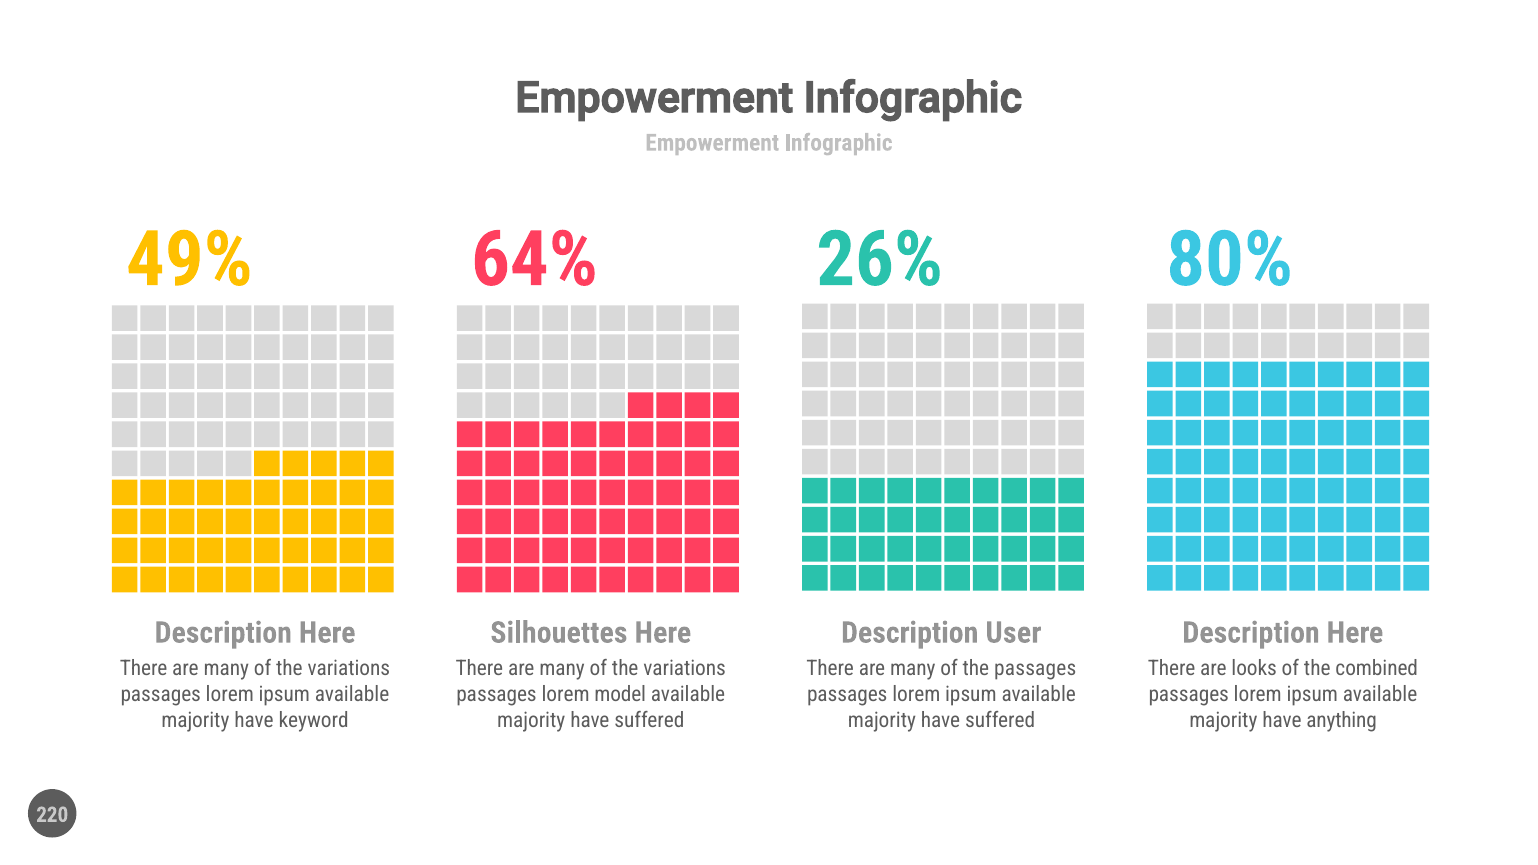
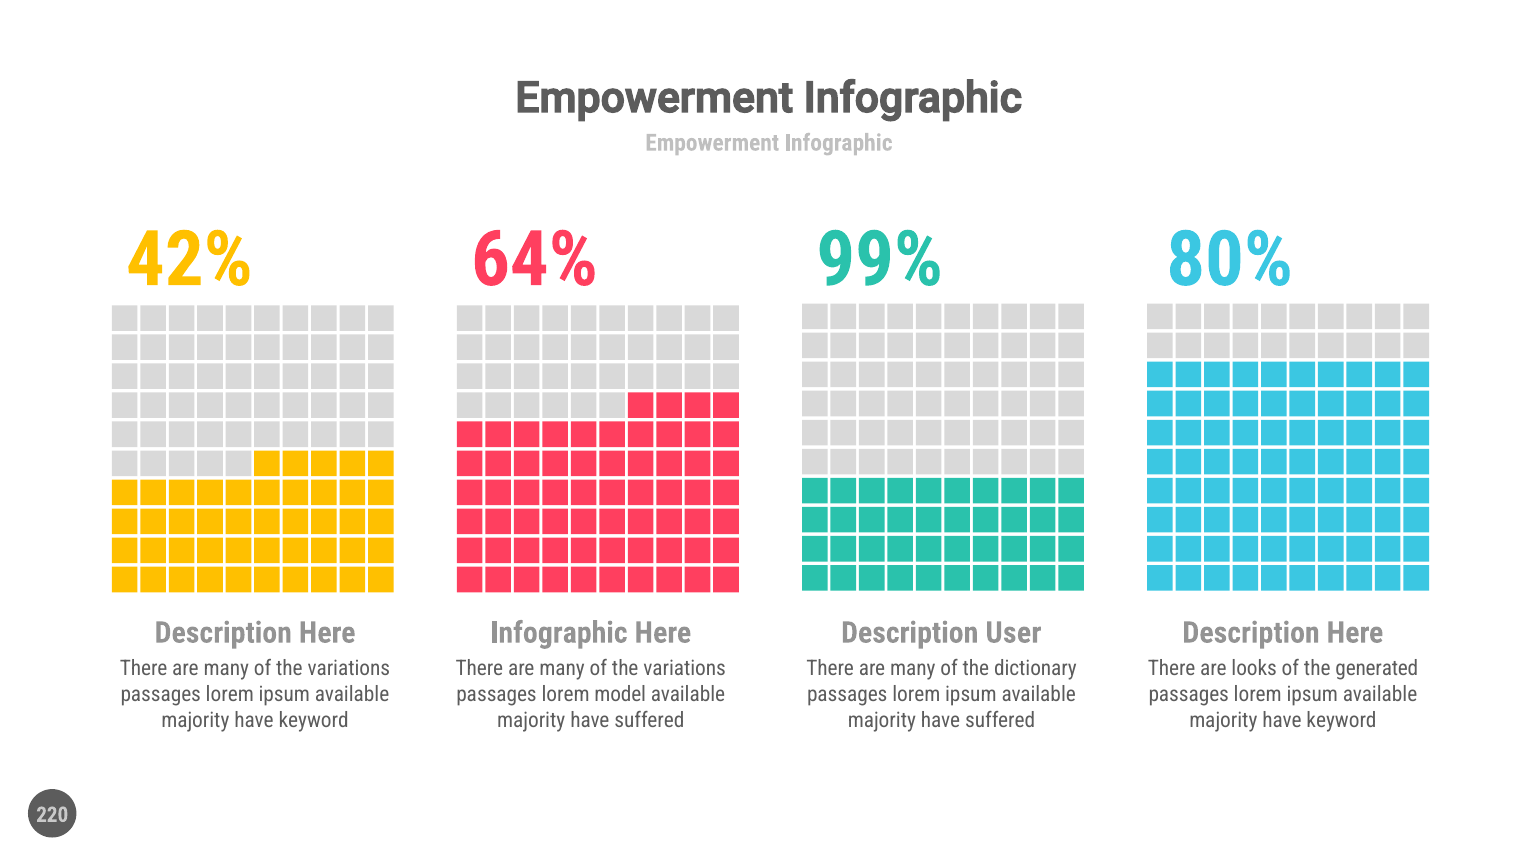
49%: 49% -> 42% (189, 260)
26%: 26% -> 99% (880, 260)
Silhouettes: Silhouettes -> Infographic (559, 633)
the passages: passages -> dictionary (1035, 669)
combined: combined -> generated (1377, 669)
anything: anything -> keyword (1342, 720)
